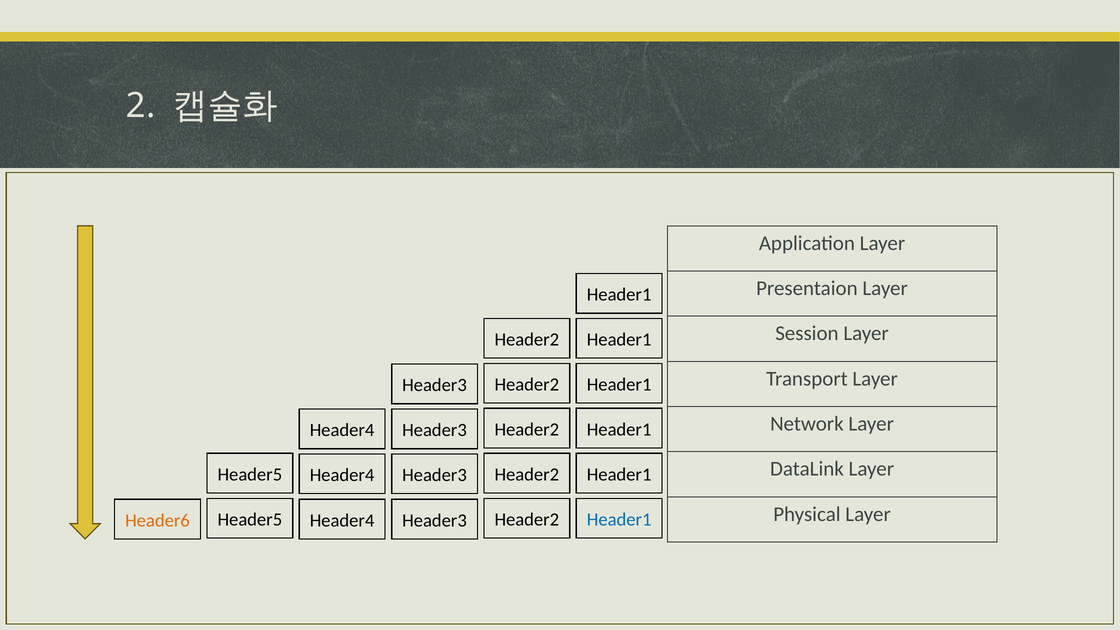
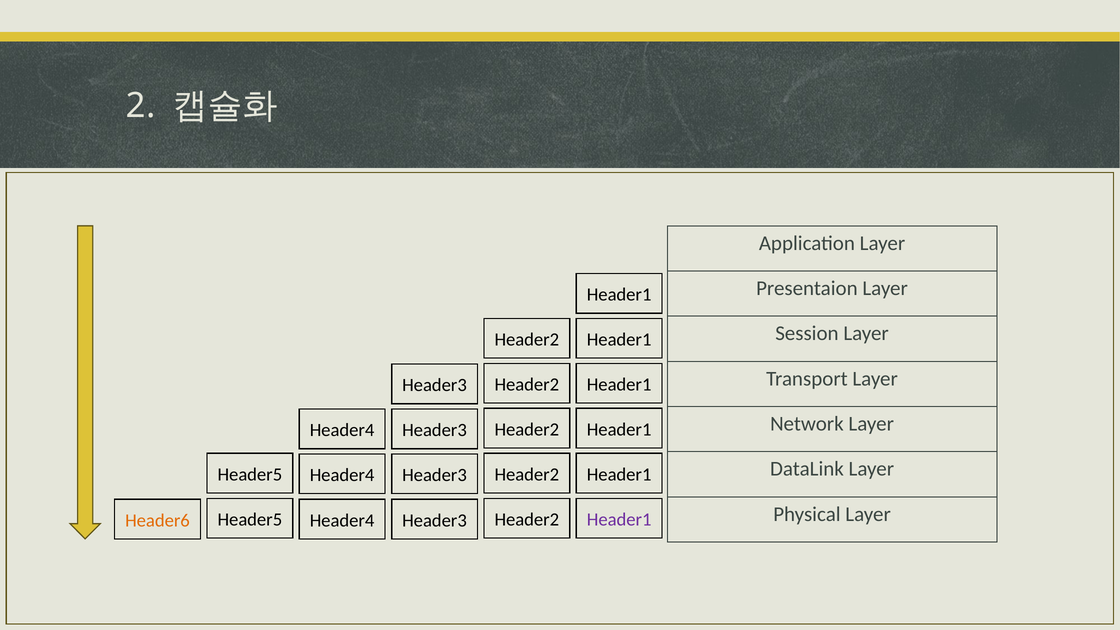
Header1 colour: blue -> purple (619, 520)
